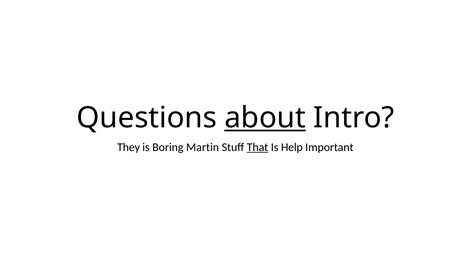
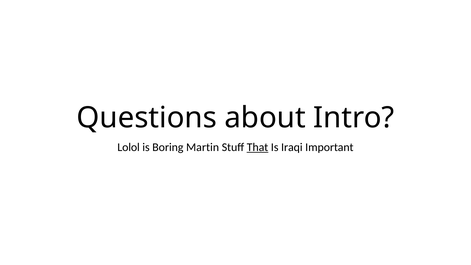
about underline: present -> none (265, 118)
They: They -> Lolol (129, 147)
Help: Help -> Iraqi (292, 147)
